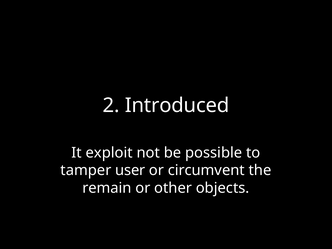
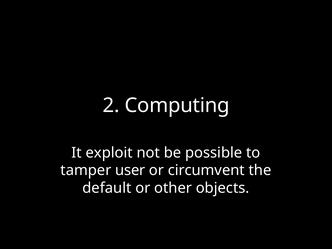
Introduced: Introduced -> Computing (177, 105)
remain: remain -> default (107, 188)
